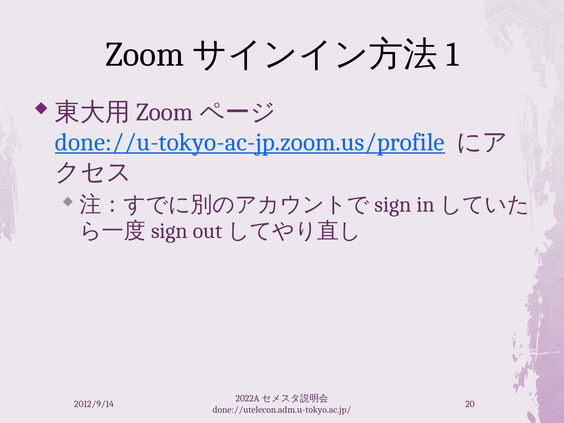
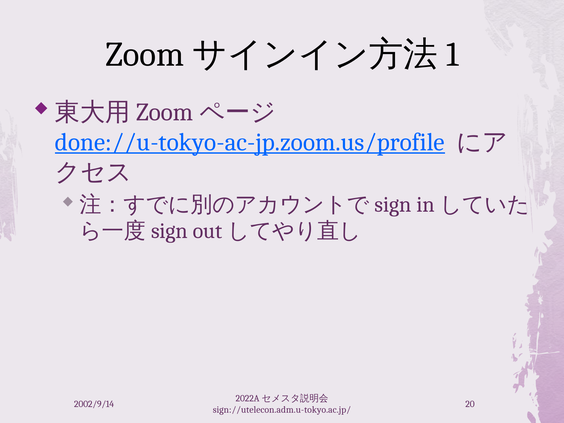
2012/9/14: 2012/9/14 -> 2002/9/14 (94, 404)
done://utelecon.adm.u-tokyo.ac.jp/: done://utelecon.adm.u-tokyo.ac.jp/ -> sign://utelecon.adm.u-tokyo.ac.jp/ (282, 410)
